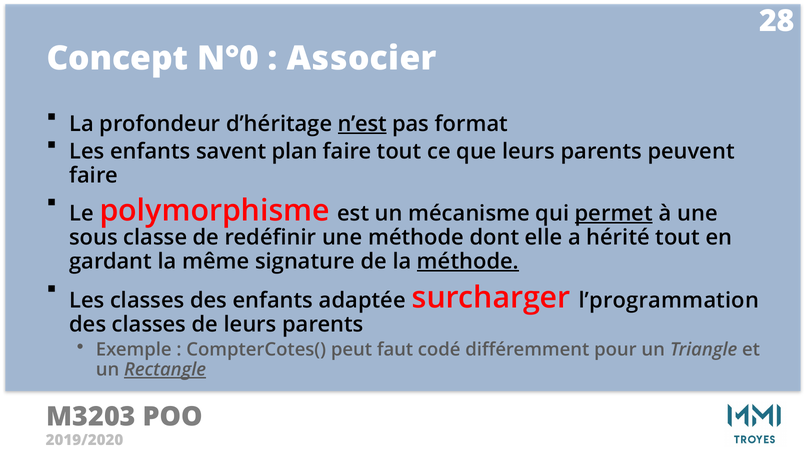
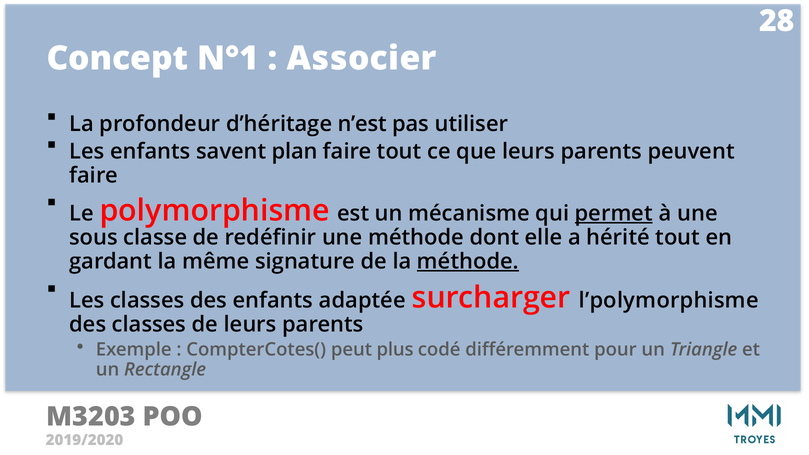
N°0: N°0 -> N°1 (228, 58)
n’est underline: present -> none (362, 124)
format: format -> utiliser (471, 124)
l’programmation: l’programmation -> l’polymorphisme (669, 300)
faut: faut -> plus (395, 350)
Rectangle underline: present -> none (165, 370)
